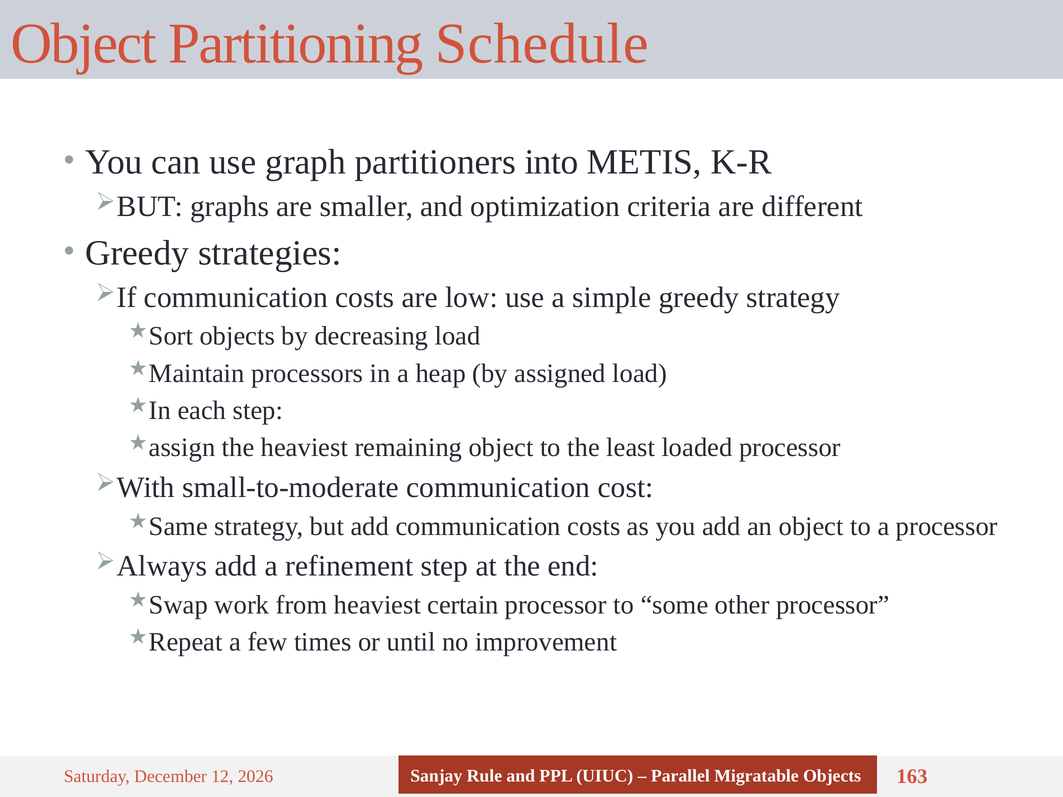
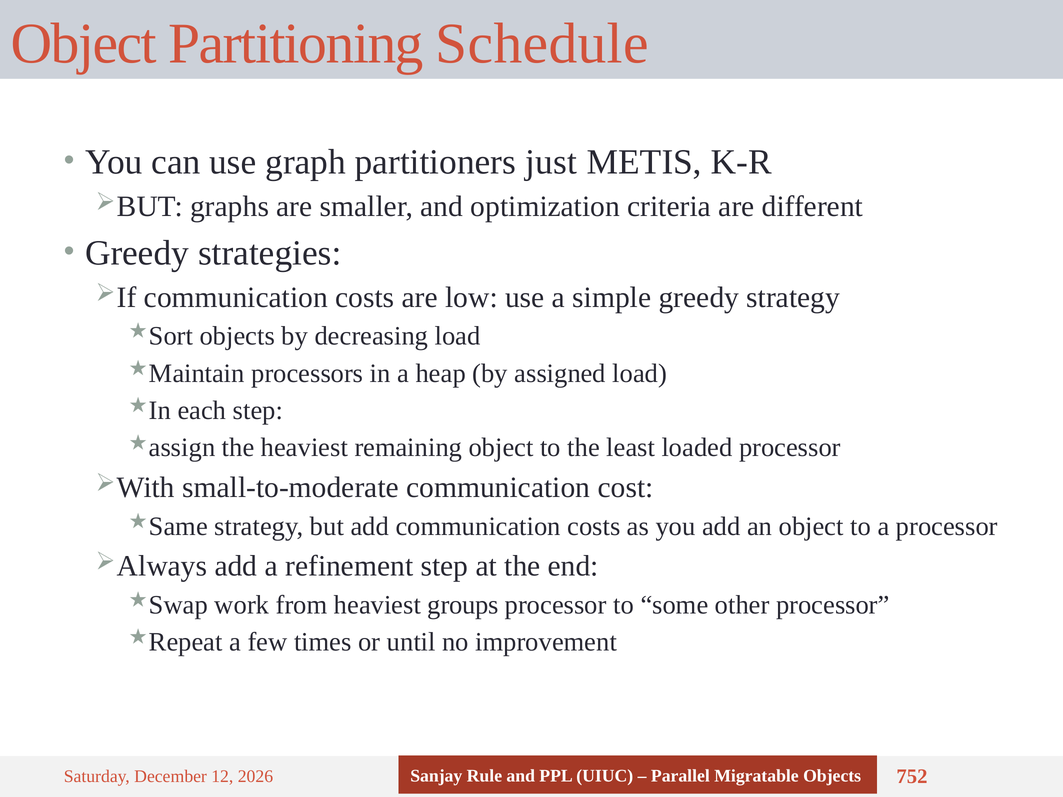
into: into -> just (551, 162)
certain: certain -> groups (463, 605)
163: 163 -> 752 (912, 777)
